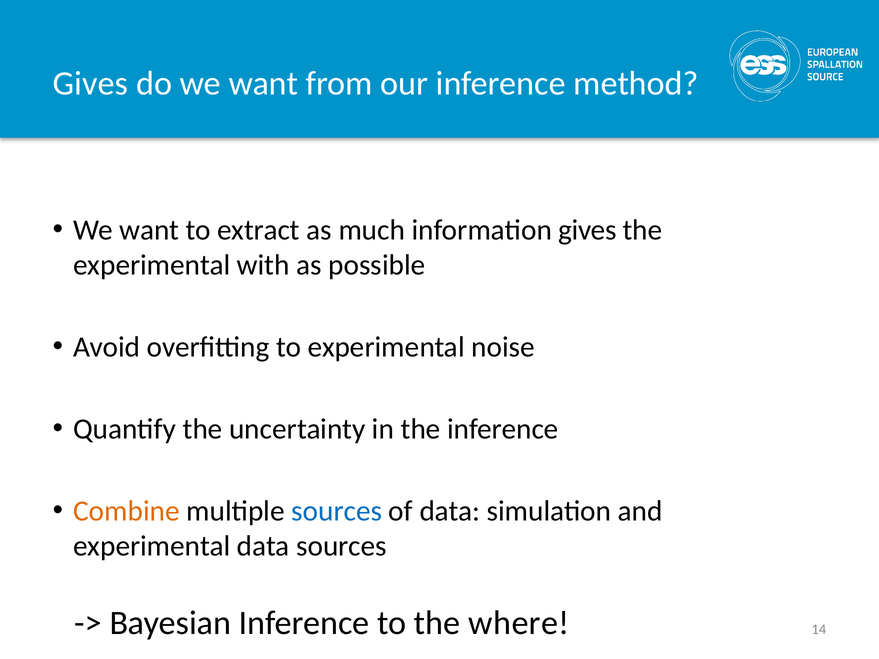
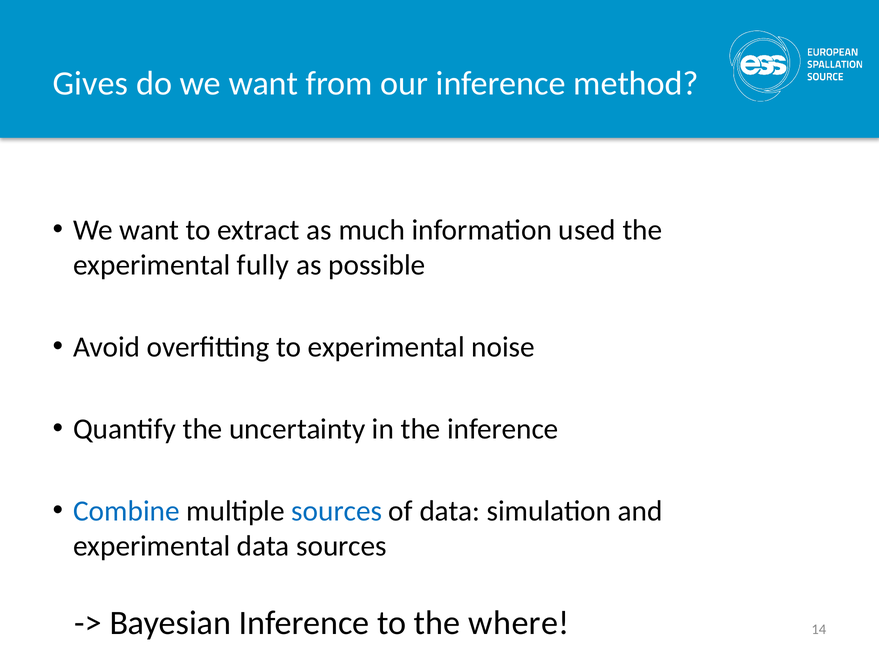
information gives: gives -> used (587, 230)
with: with -> fully (263, 265)
Combine colour: orange -> blue (127, 511)
